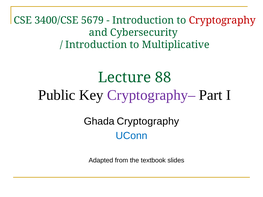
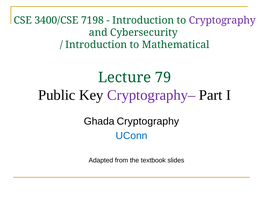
5679: 5679 -> 7198 (92, 20)
Cryptography colour: red -> purple (222, 20)
Multiplicative: Multiplicative -> Mathematical (176, 45)
88: 88 -> 79 (163, 78)
